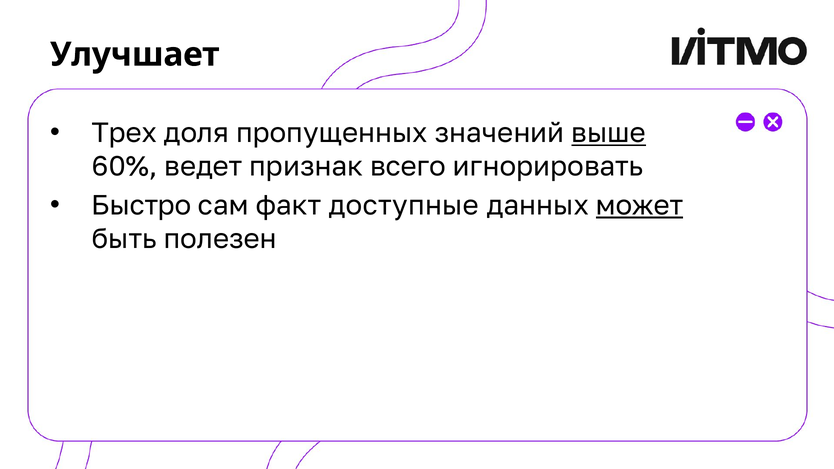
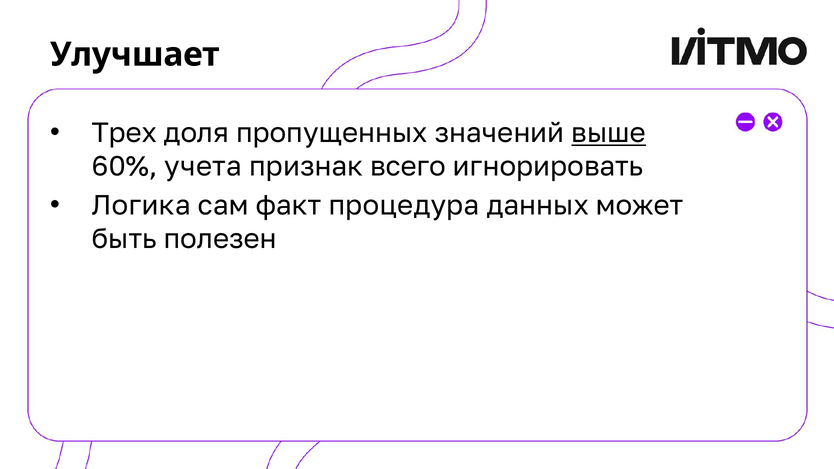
ведет: ведет -> учета (203, 167)
Быстро: Быстро -> Логика (141, 206)
доступные: доступные -> процедура (404, 206)
может underline: present -> none (640, 206)
